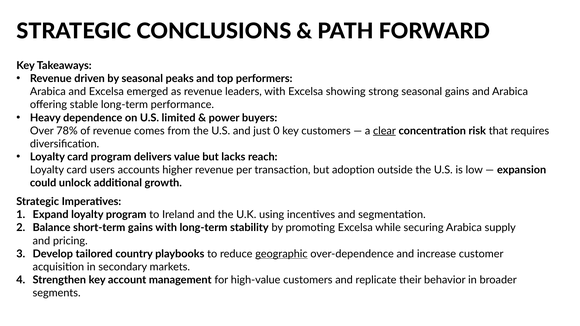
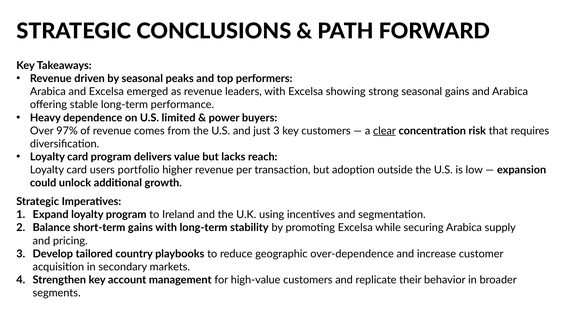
78%: 78% -> 97% (67, 131)
just 0: 0 -> 3 (276, 131)
accounts: accounts -> portfolio (139, 170)
geographic underline: present -> none (281, 254)
